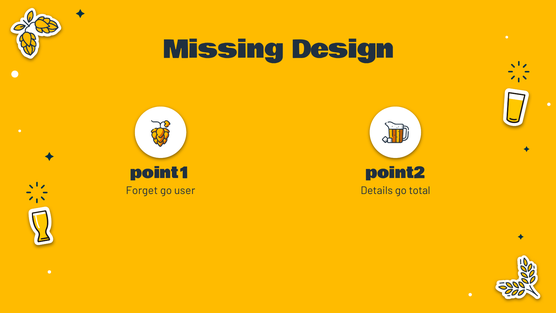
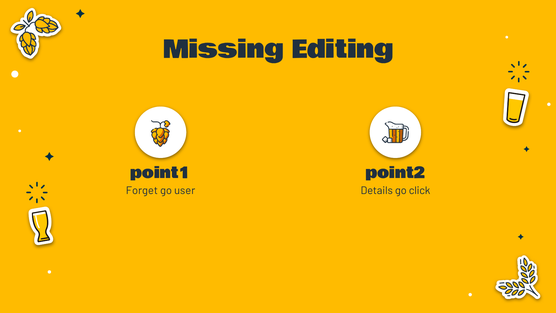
Design: Design -> Editing (342, 50)
total: total -> click (420, 190)
